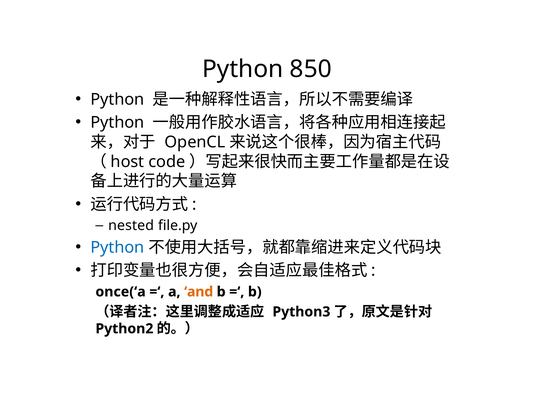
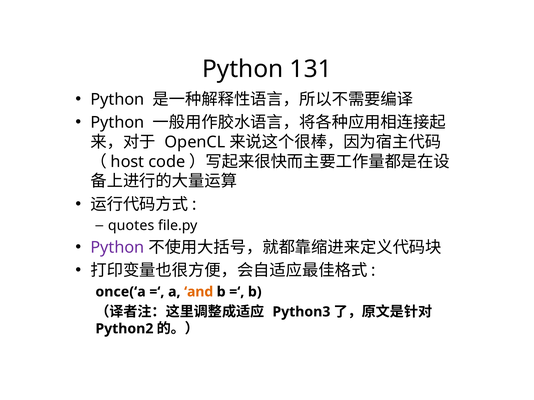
850: 850 -> 131 (311, 69)
nested: nested -> quotes (131, 226)
Python colour: blue -> purple (117, 248)
